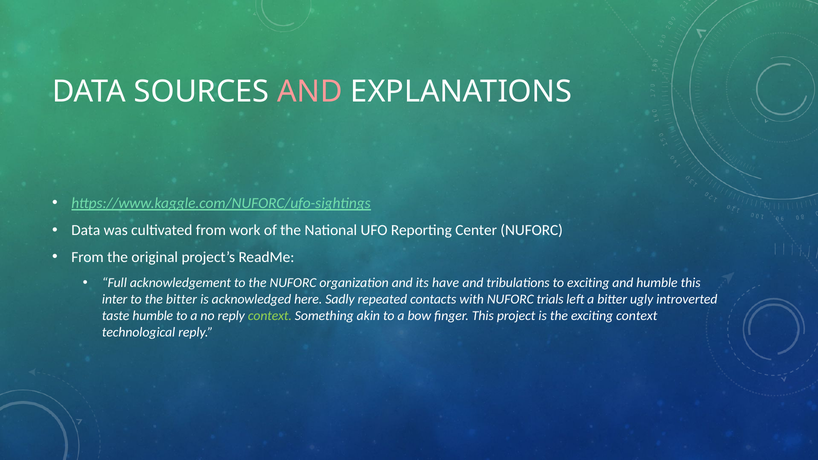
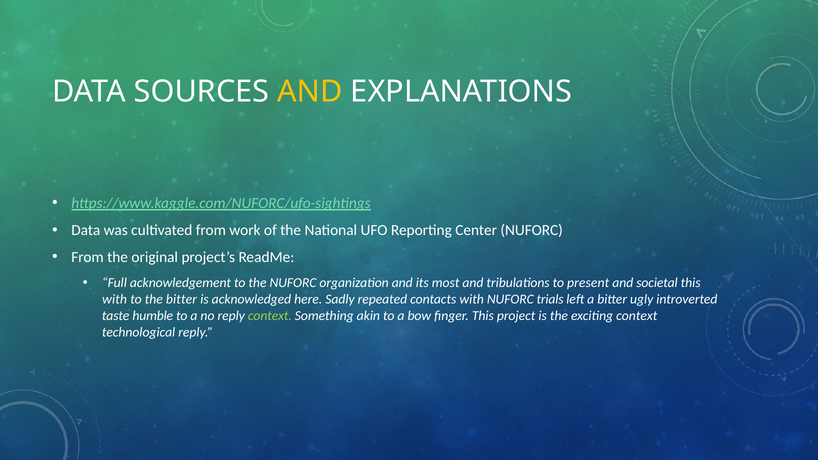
AND colour: pink -> yellow (310, 92)
have: have -> most (446, 283)
to exciting: exciting -> present (588, 283)
and humble: humble -> societal (657, 283)
inter: inter -> with (115, 299)
